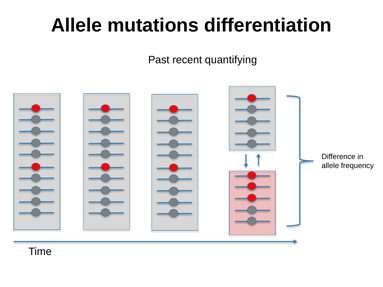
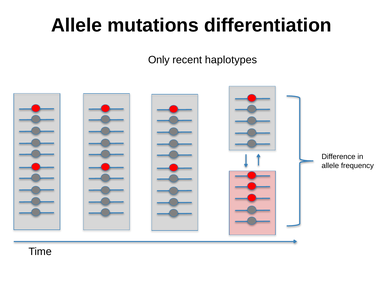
Past: Past -> Only (159, 60)
quantifying: quantifying -> haplotypes (231, 60)
